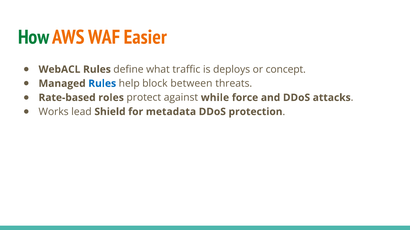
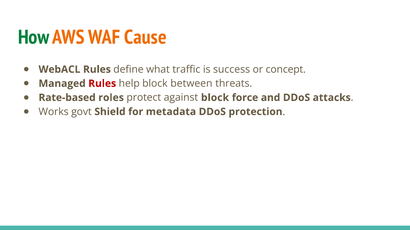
Easier: Easier -> Cause (145, 37)
deploys: deploys -> success (232, 70)
Rules colour: blue -> red (102, 84)
against while: while -> block (215, 98)
lead: lead -> govt (82, 112)
